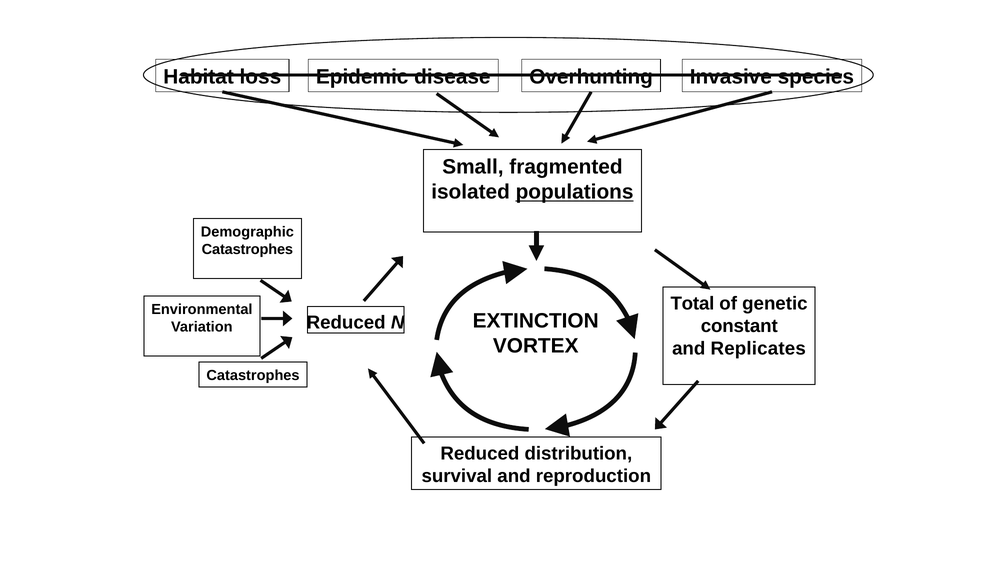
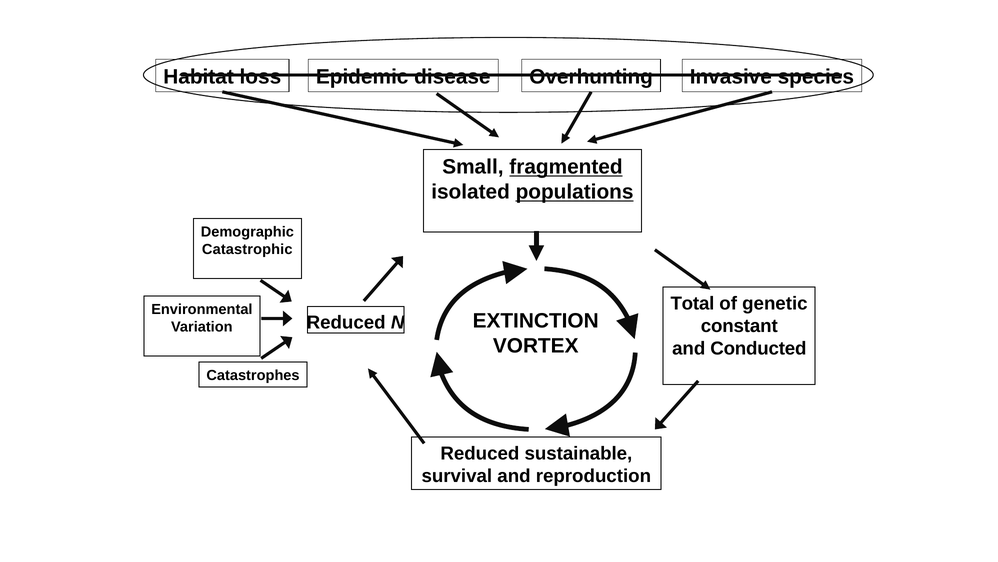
fragmented underline: none -> present (566, 167)
Catastrophes: Catastrophes -> Catastrophic (247, 249)
Replicates: Replicates -> Conducted (758, 348)
distribution: distribution -> sustainable (578, 453)
